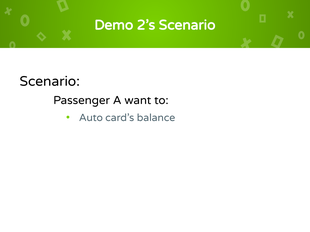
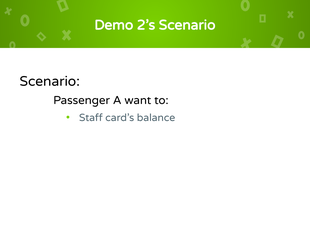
Auto: Auto -> Staff (91, 118)
